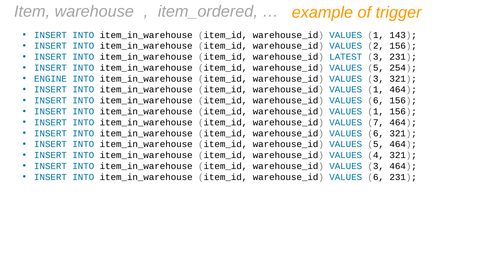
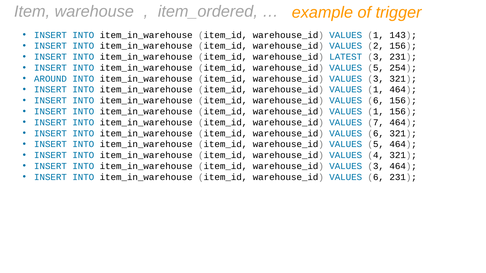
ENGINE: ENGINE -> AROUND (50, 79)
